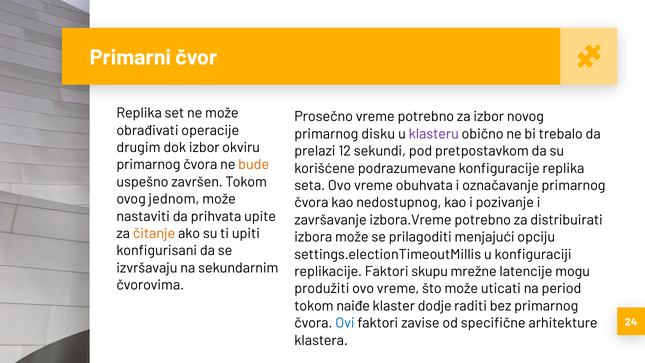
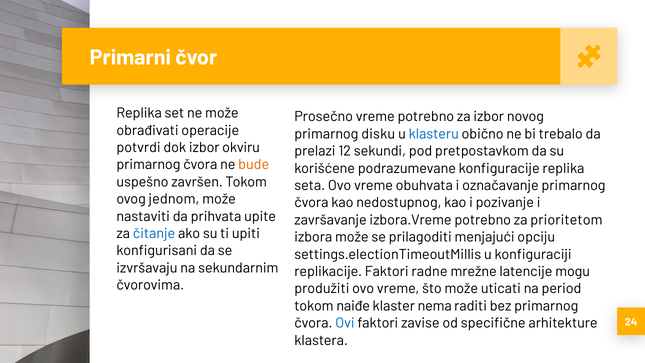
klasteru colour: purple -> blue (434, 134)
drugim: drugim -> potvrdi (138, 147)
distribuirati: distribuirati -> prioritetom (566, 220)
čitanje colour: orange -> blue (154, 233)
skupu: skupu -> radne (430, 271)
dodje: dodje -> nema (435, 306)
